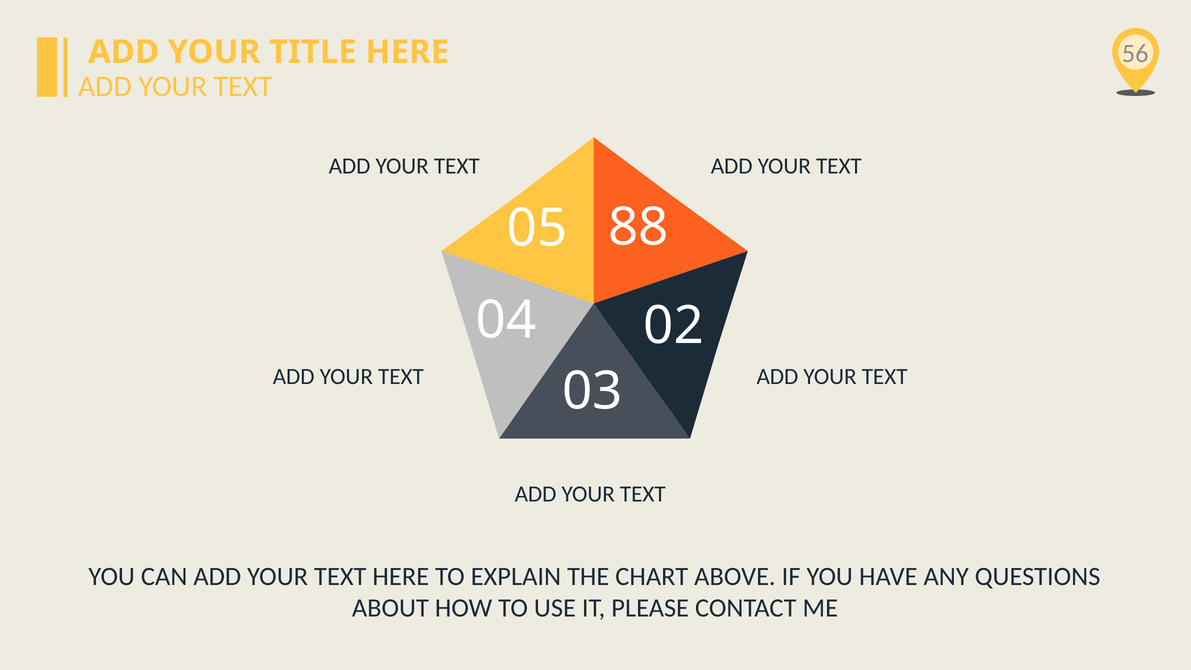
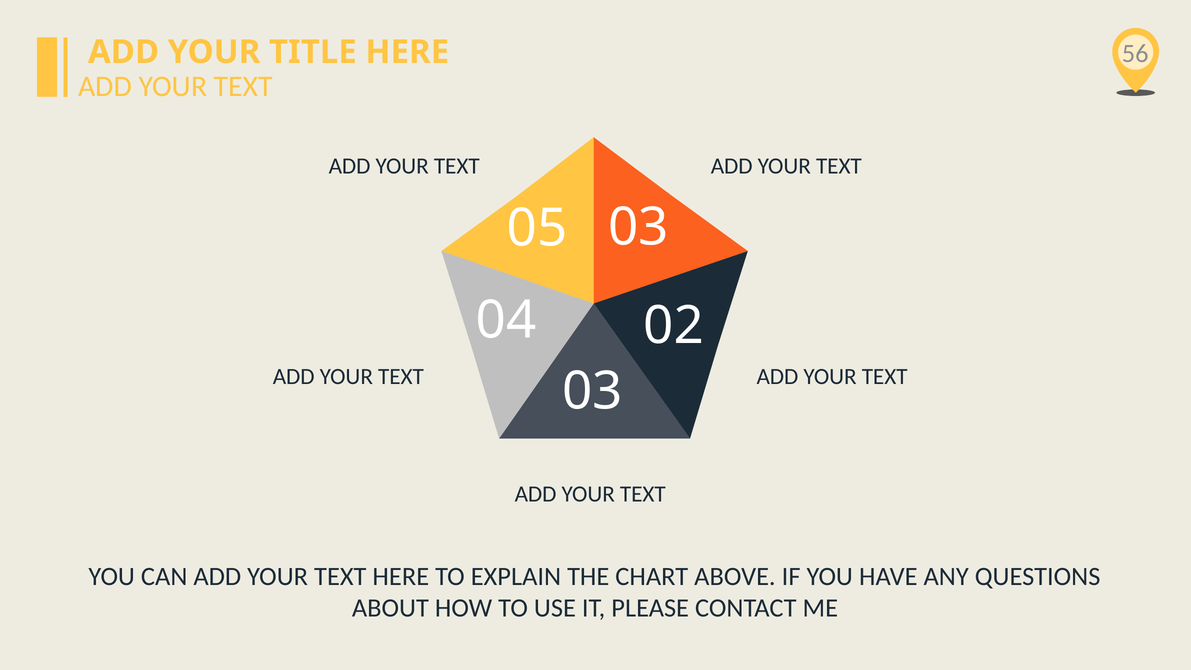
05 88: 88 -> 03 (638, 227)
